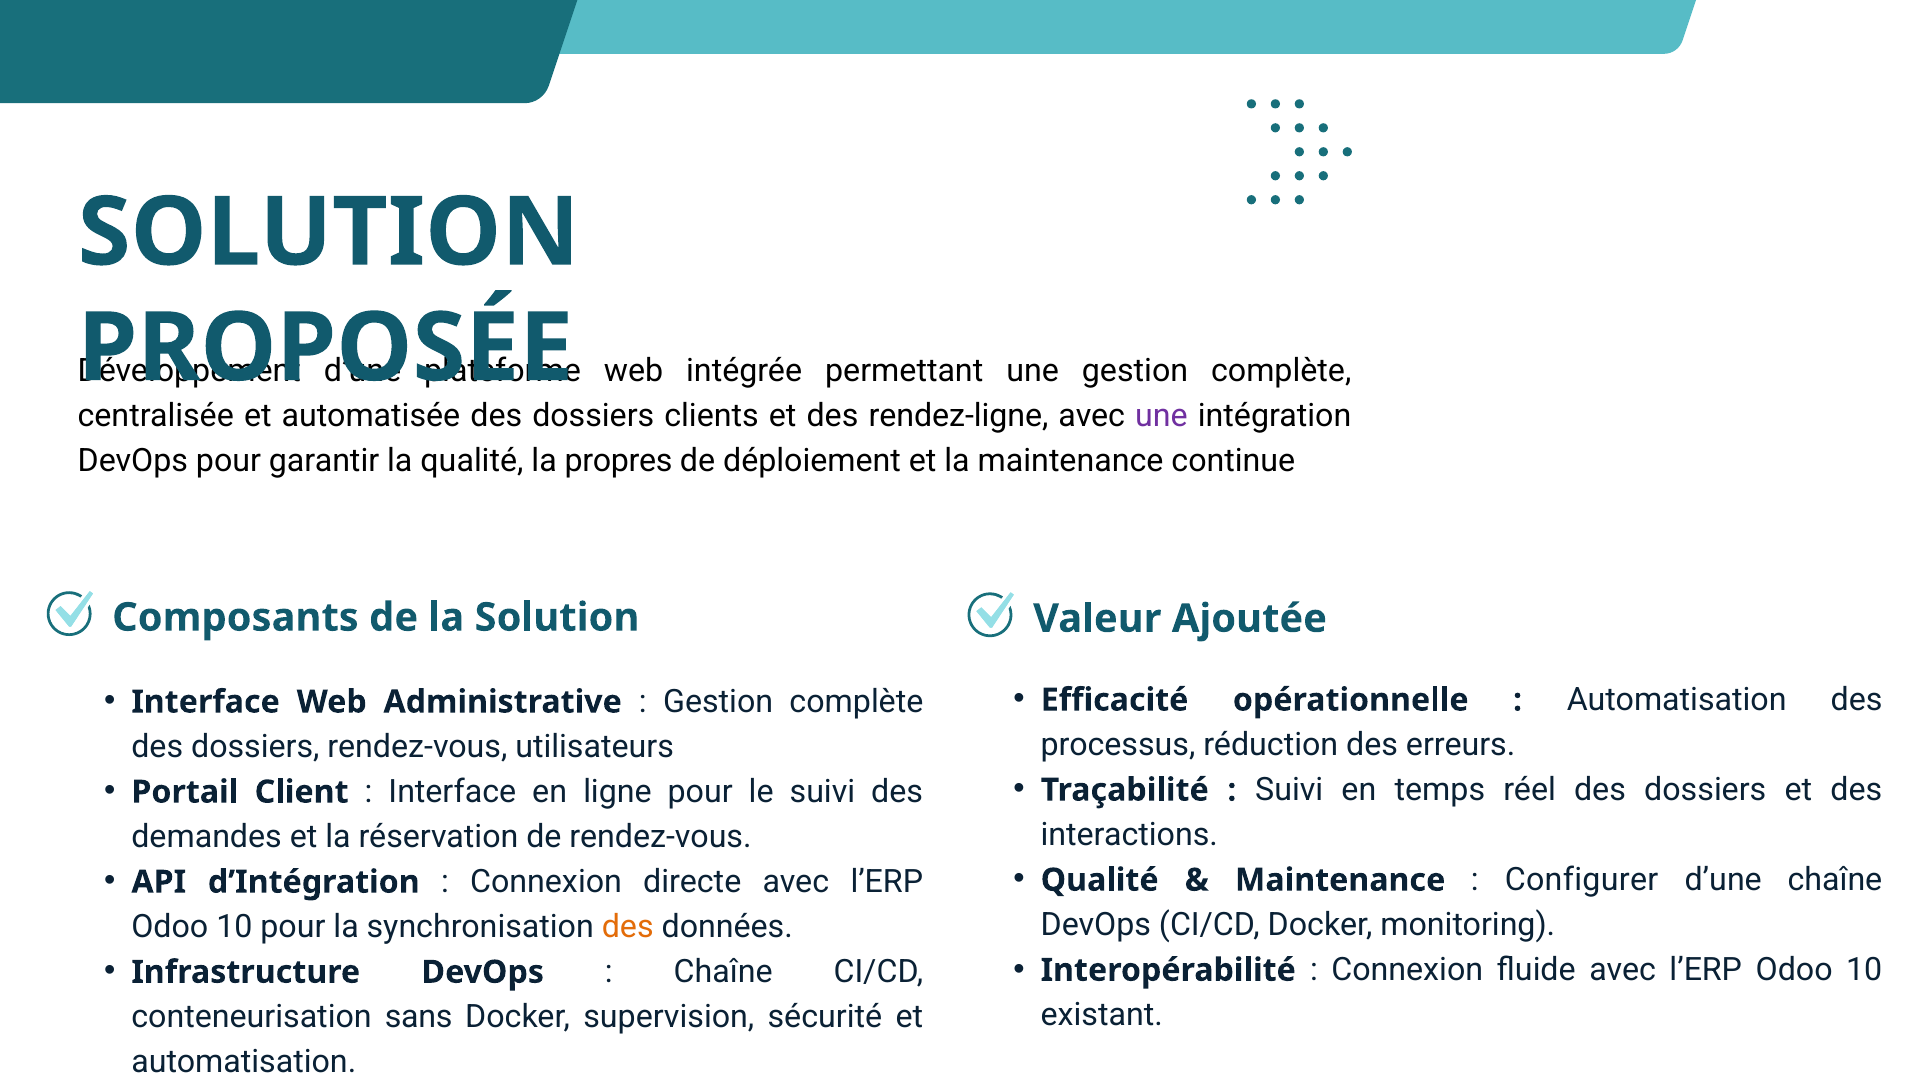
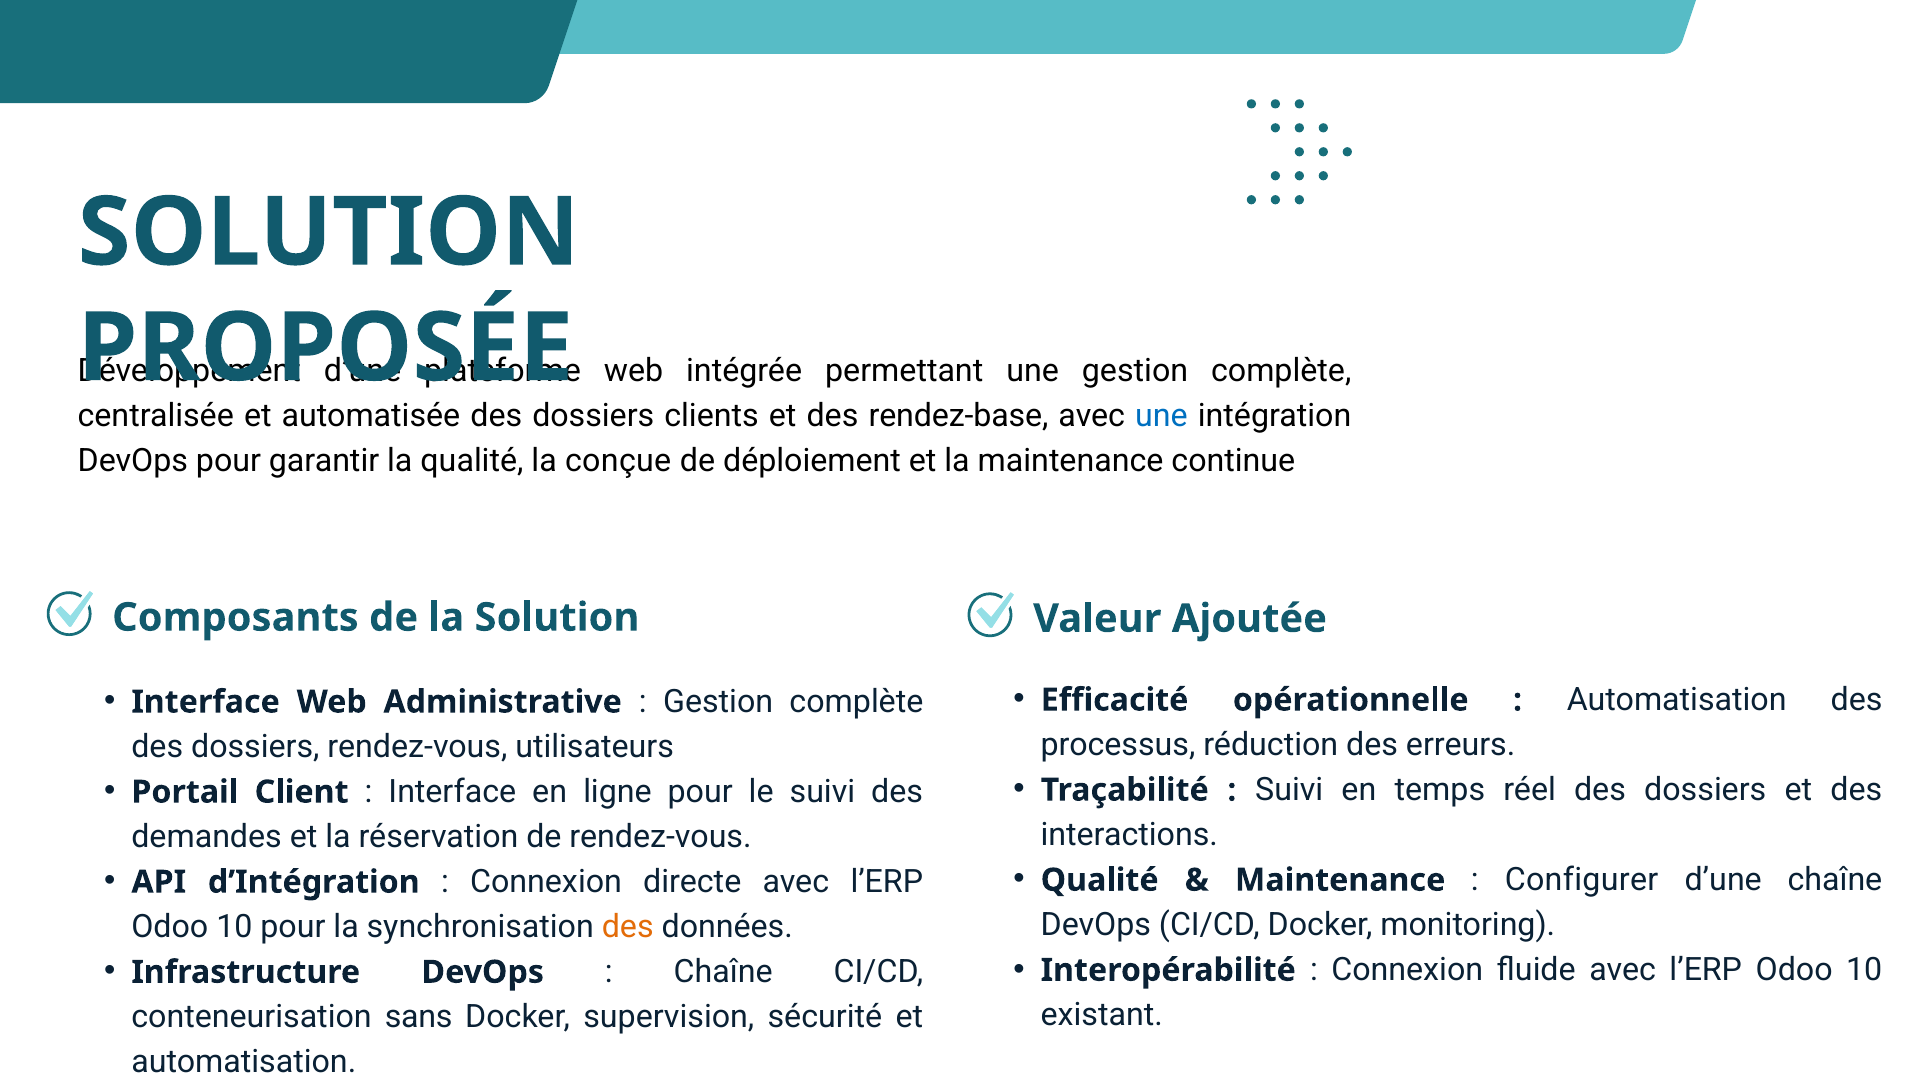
rendez-ligne: rendez-ligne -> rendez-base (958, 416)
une colour: purple -> blue (1161, 416)
propres: propres -> conçue (618, 461)
